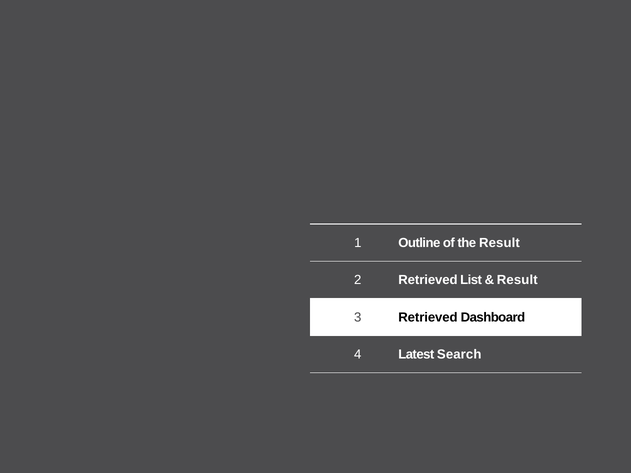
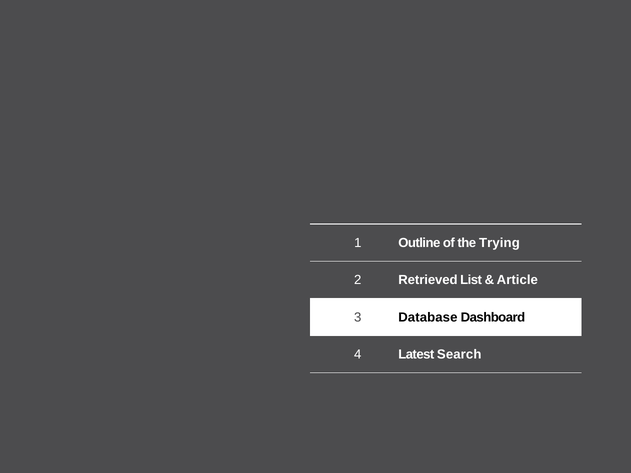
the Result: Result -> Trying (499, 243)
Result: Result -> Article (517, 280)
3 Retrieved: Retrieved -> Database (428, 317)
